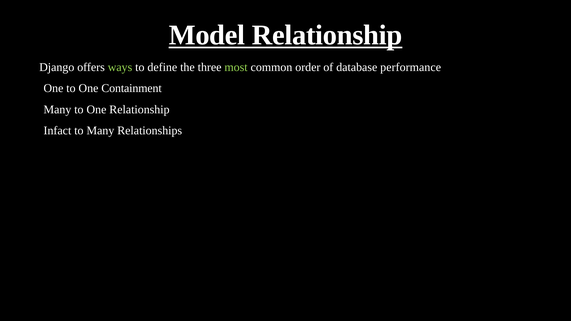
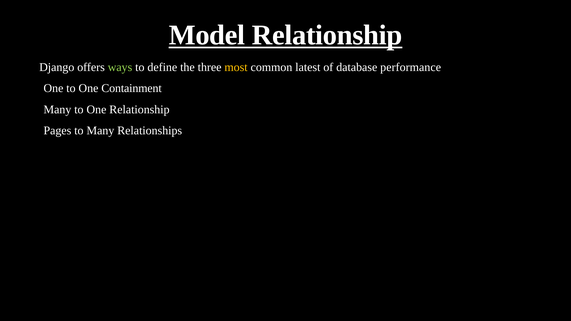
most colour: light green -> yellow (236, 67)
order: order -> latest (308, 67)
Infact: Infact -> Pages (57, 131)
